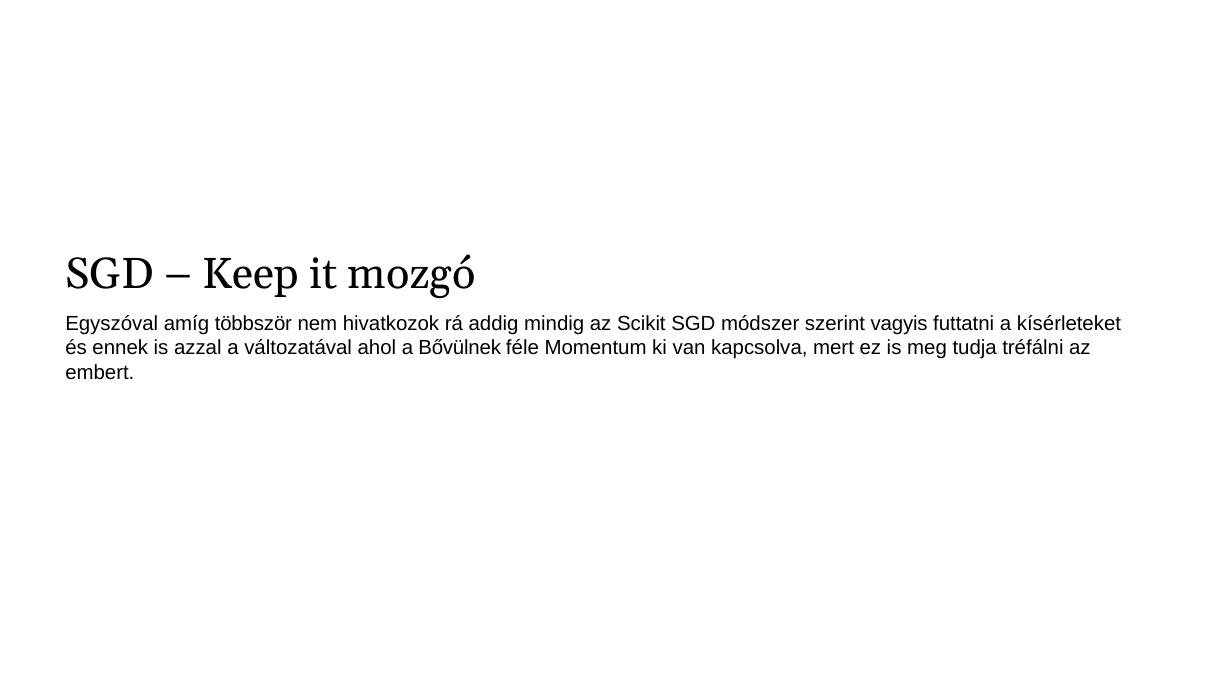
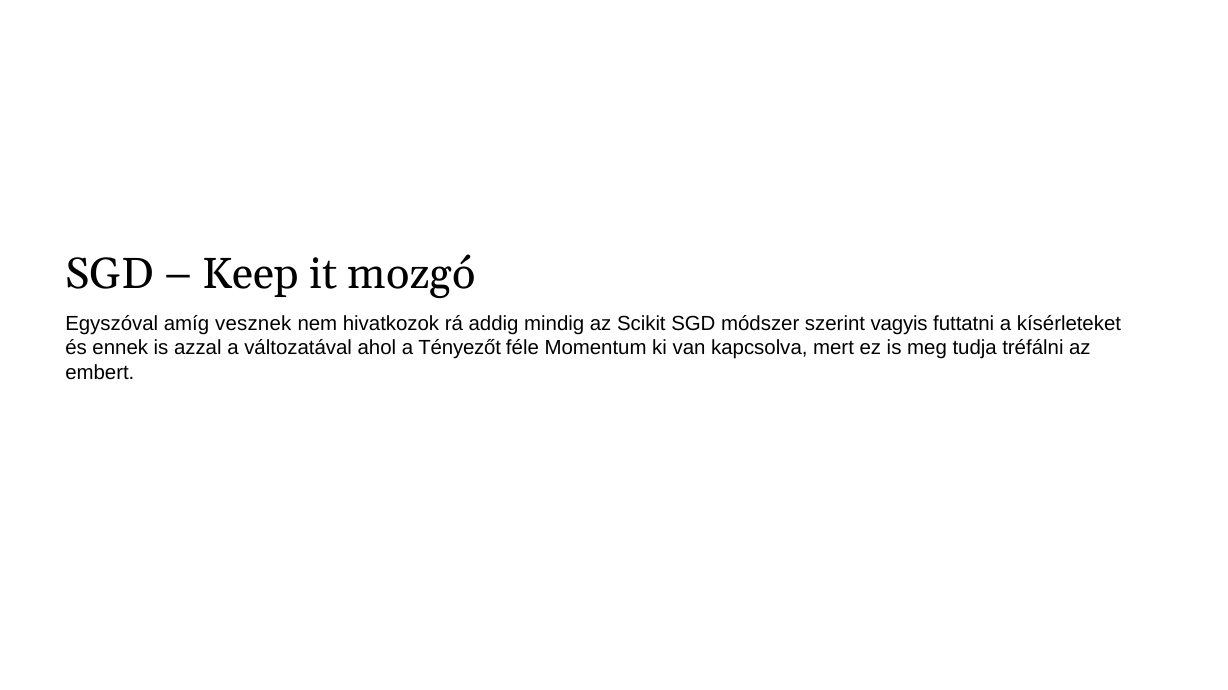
többször: többször -> vesznek (253, 324)
Bővülnek: Bővülnek -> Tényezőt (460, 348)
